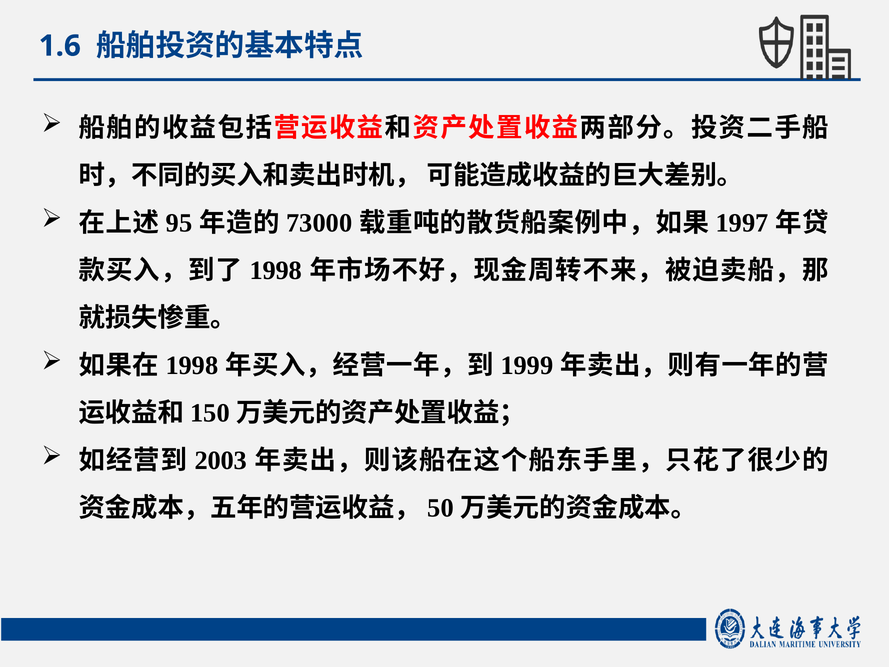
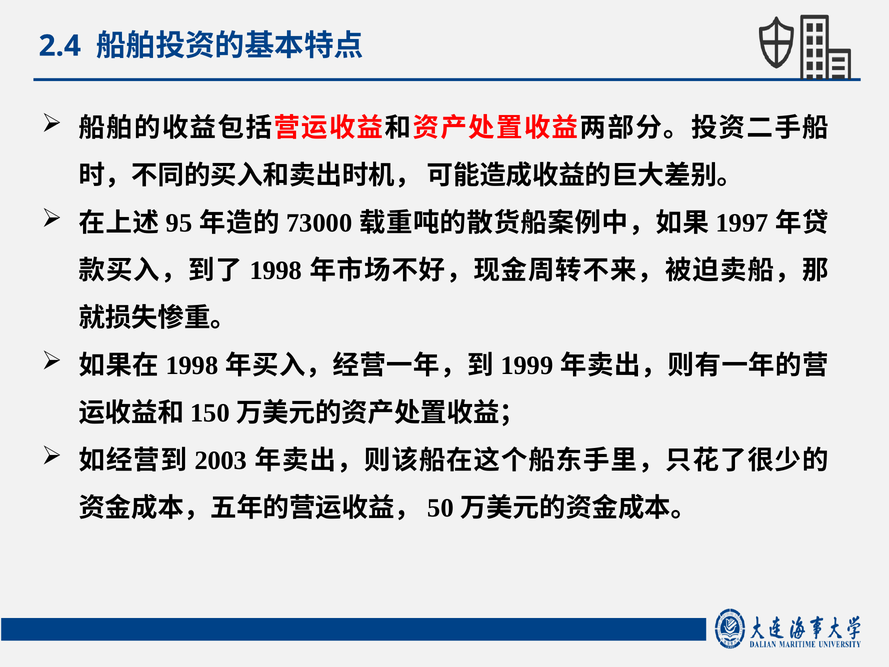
1.6: 1.6 -> 2.4 (60, 46)
